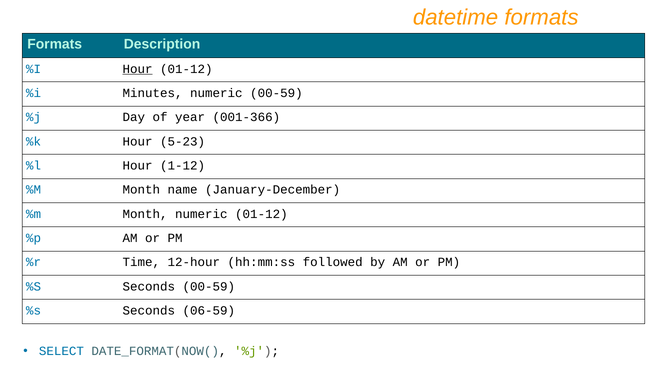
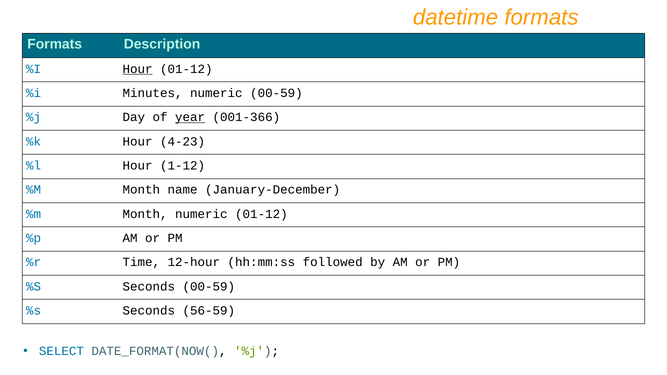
year underline: none -> present (190, 117)
5-23: 5-23 -> 4-23 (183, 142)
06-59: 06-59 -> 56-59 (209, 311)
